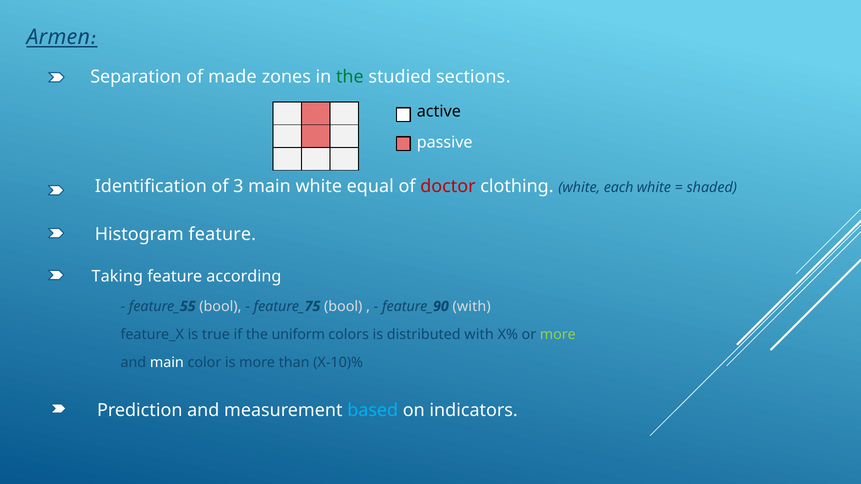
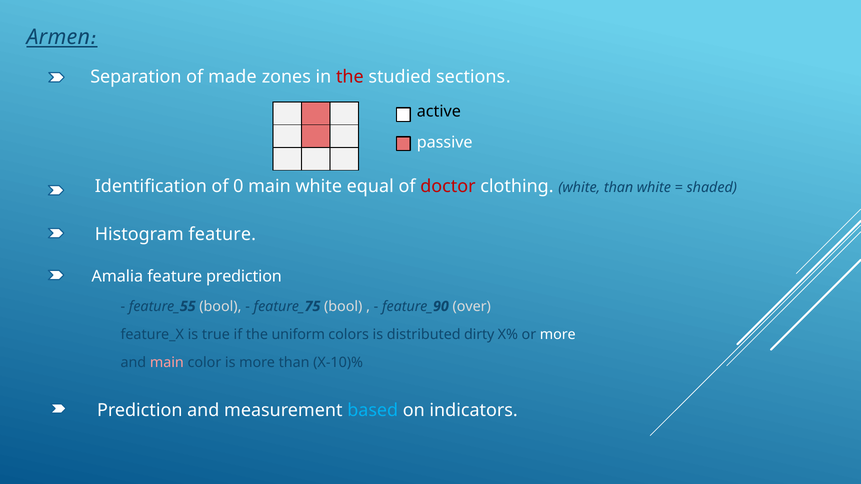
the colour: green -> red (350, 77)
3: 3 -> 0 (238, 187)
white each: each -> than (619, 188)
Taking: Taking -> Amalia (117, 277)
feature according: according -> prediction (244, 277)
feature_90 with: with -> over (472, 307)
distributed with: with -> dirty (479, 335)
more colour: light green -> white (558, 335)
main colour: white -> pink (167, 363)
